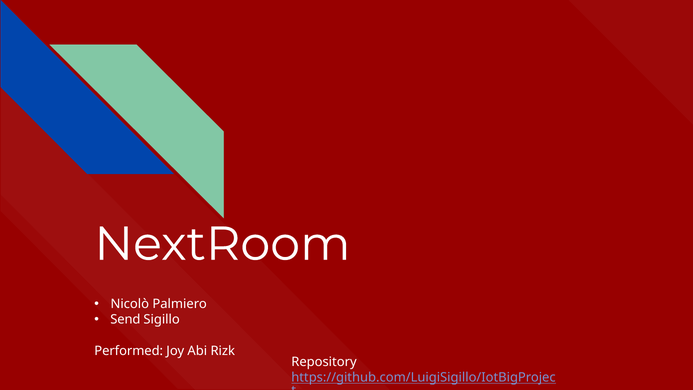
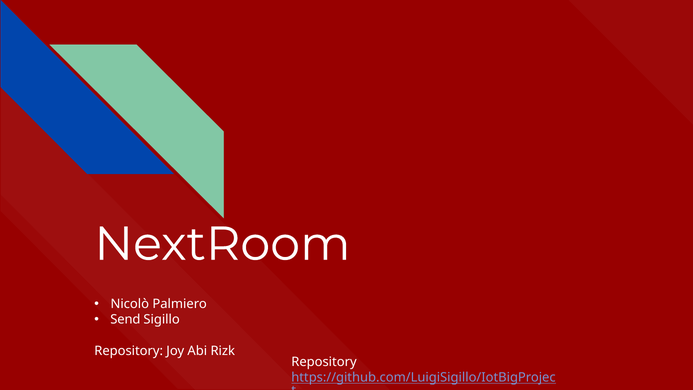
Performed: Performed -> Repository (129, 351)
